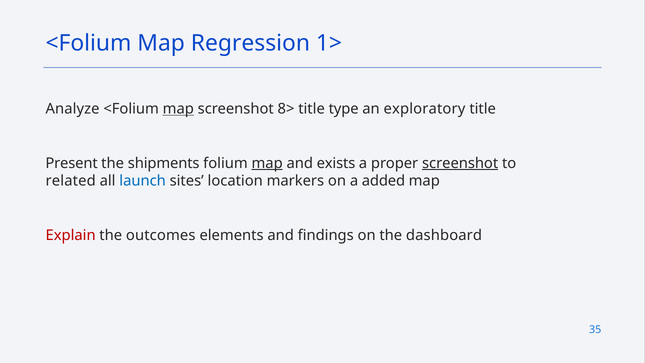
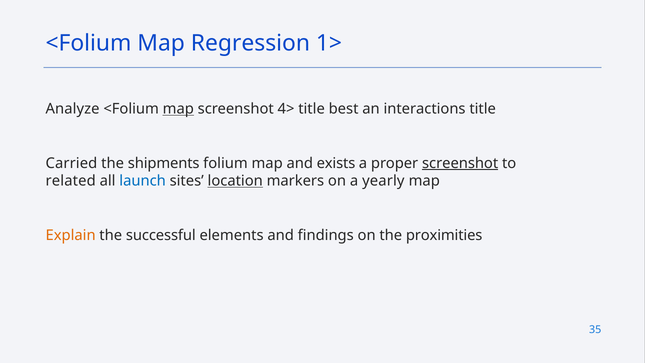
8>: 8> -> 4> (286, 109)
type: type -> best (344, 109)
exploratory: exploratory -> interactions (425, 109)
Present: Present -> Carried (71, 163)
map underline: present -> none (267, 163)
location underline: none -> present (235, 181)
added: added -> yearly (383, 181)
Explain colour: red -> orange (71, 235)
outcomes: outcomes -> successful (161, 235)
dashboard: dashboard -> proximities (444, 235)
